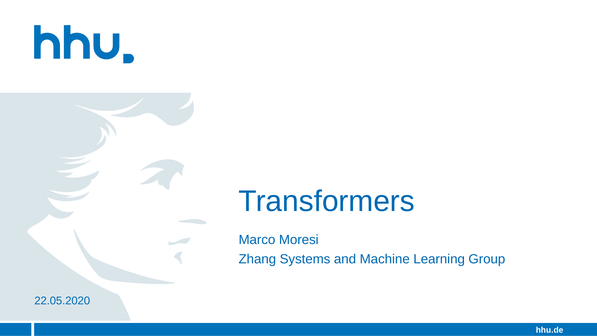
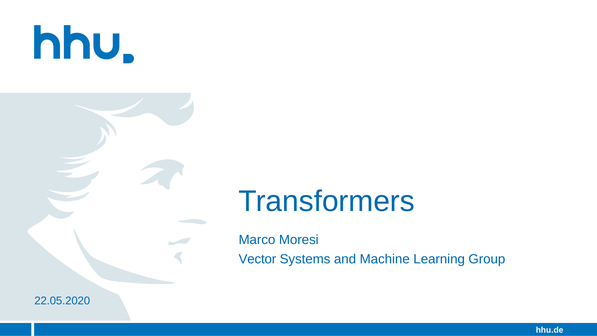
Zhang: Zhang -> Vector (257, 259)
